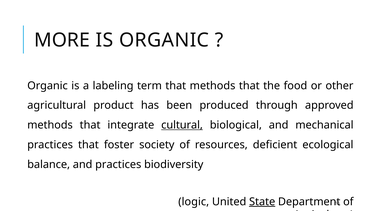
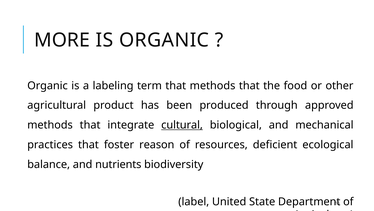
society: society -> reason (157, 144)
and practices: practices -> nutrients (118, 164)
logic: logic -> label (194, 201)
State underline: present -> none (262, 201)
